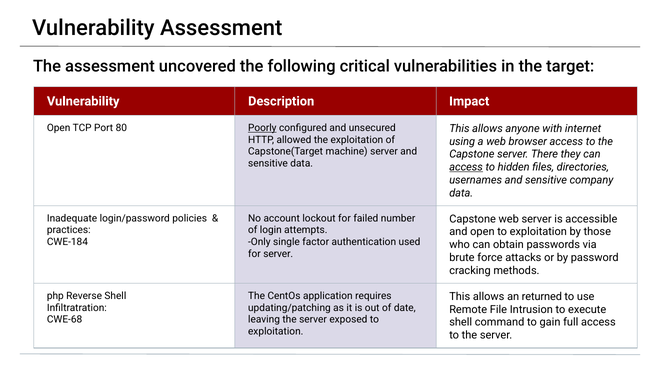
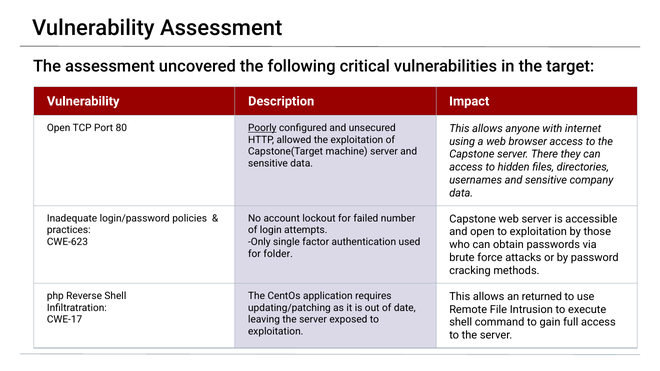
access underline: present -> none (466, 167)
CWE-184: CWE-184 -> CWE-623 (67, 242)
for server: server -> folder (278, 254)
CWE-68: CWE-68 -> CWE-17 (65, 320)
